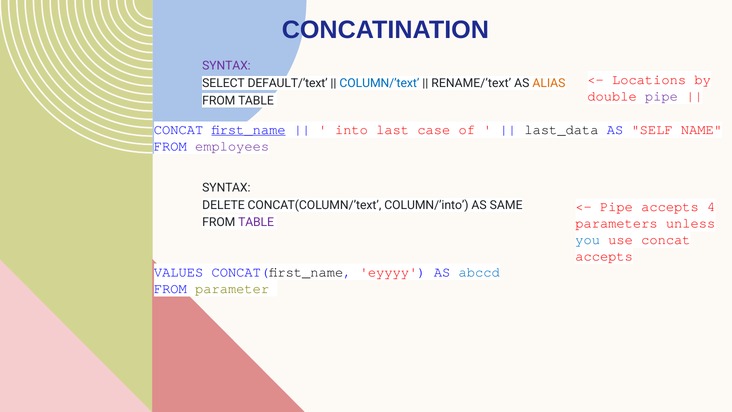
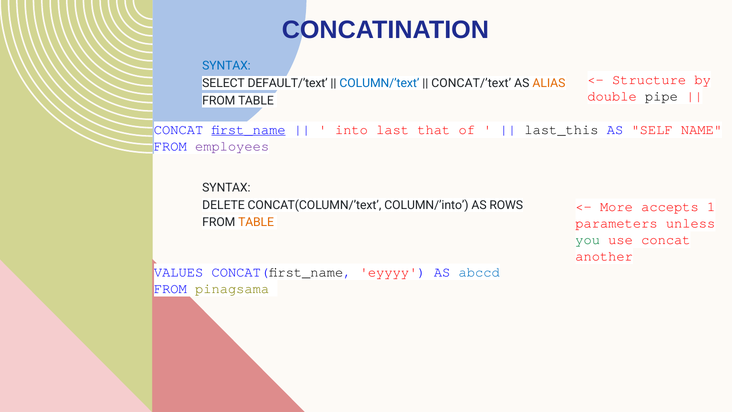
SYNTAX colour: purple -> blue (226, 66)
Locations: Locations -> Structure (649, 80)
RENAME/’text: RENAME/’text -> CONCAT/’text (471, 83)
pipe colour: purple -> black (661, 96)
case: case -> that (434, 130)
last_data: last_data -> last_this (561, 130)
SAME: SAME -> ROWS (506, 205)
Pipe: Pipe -> More (616, 207)
4: 4 -> 1 (711, 207)
TABLE colour: purple -> orange (256, 222)
you colour: blue -> green (588, 240)
accepts: accepts -> another (604, 256)
parameter: parameter -> pinagsama (232, 288)
